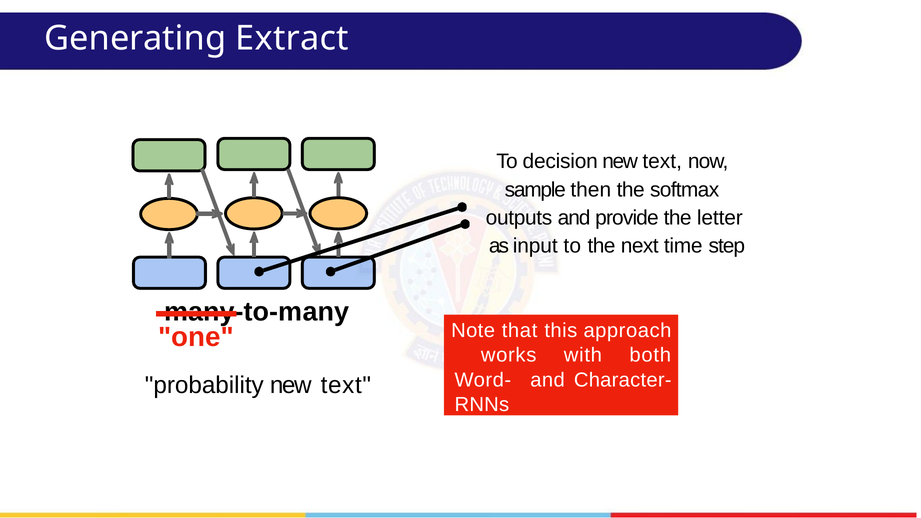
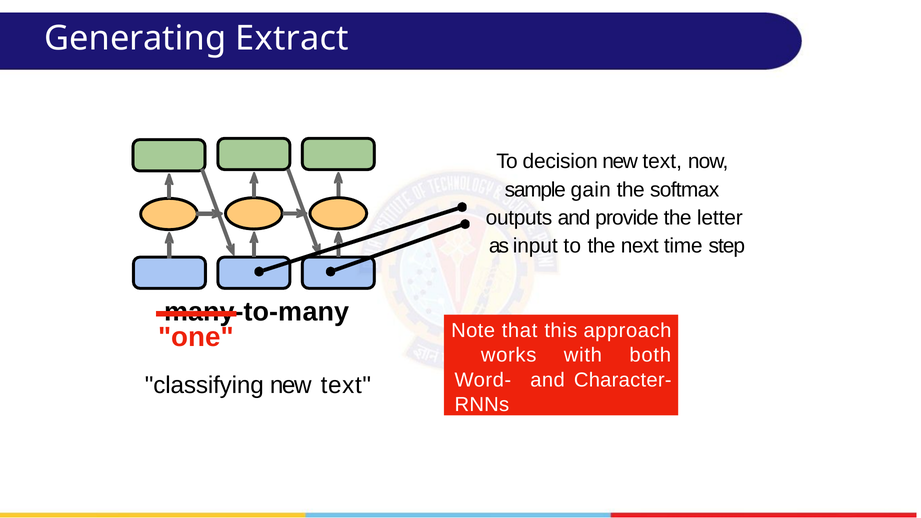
then: then -> gain (591, 190)
probability: probability -> classifying (204, 385)
